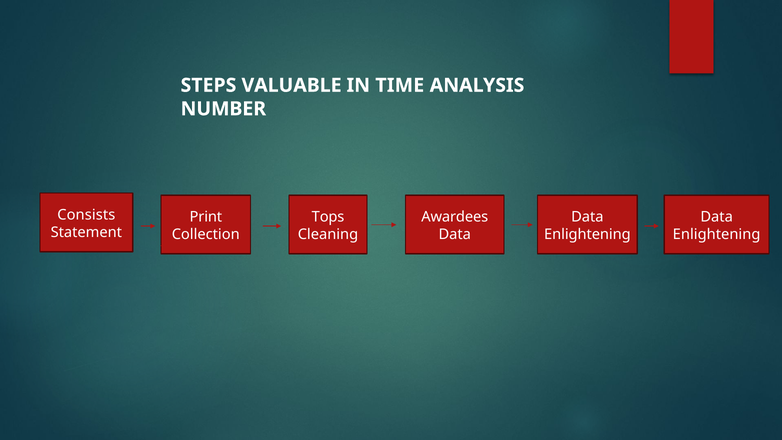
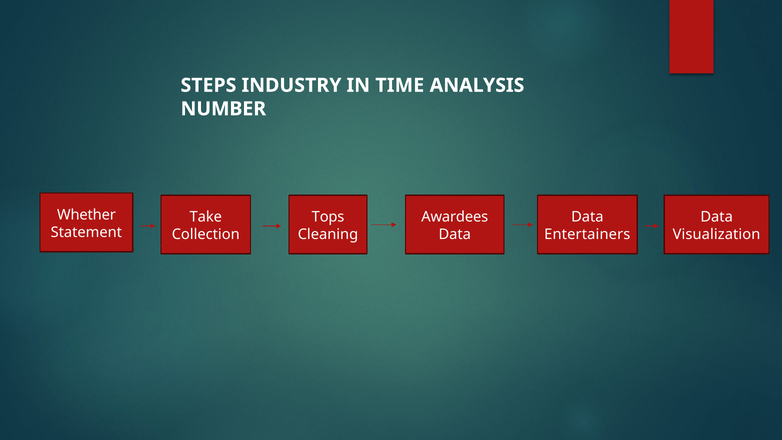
VALUABLE: VALUABLE -> INDUSTRY (291, 85)
Consists: Consists -> Whether (86, 215)
Print: Print -> Take (206, 217)
Enlightening: Enlightening -> Entertainers (587, 234)
Enlightening: Enlightening -> Visualization (717, 234)
